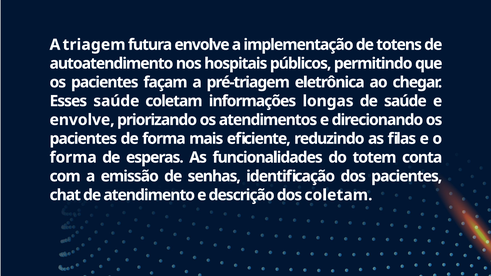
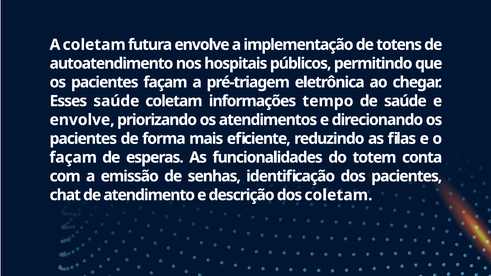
A triagem: triagem -> coletam (94, 45)
longas: longas -> tempo (328, 101)
forma: forma -> façam (73, 158)
